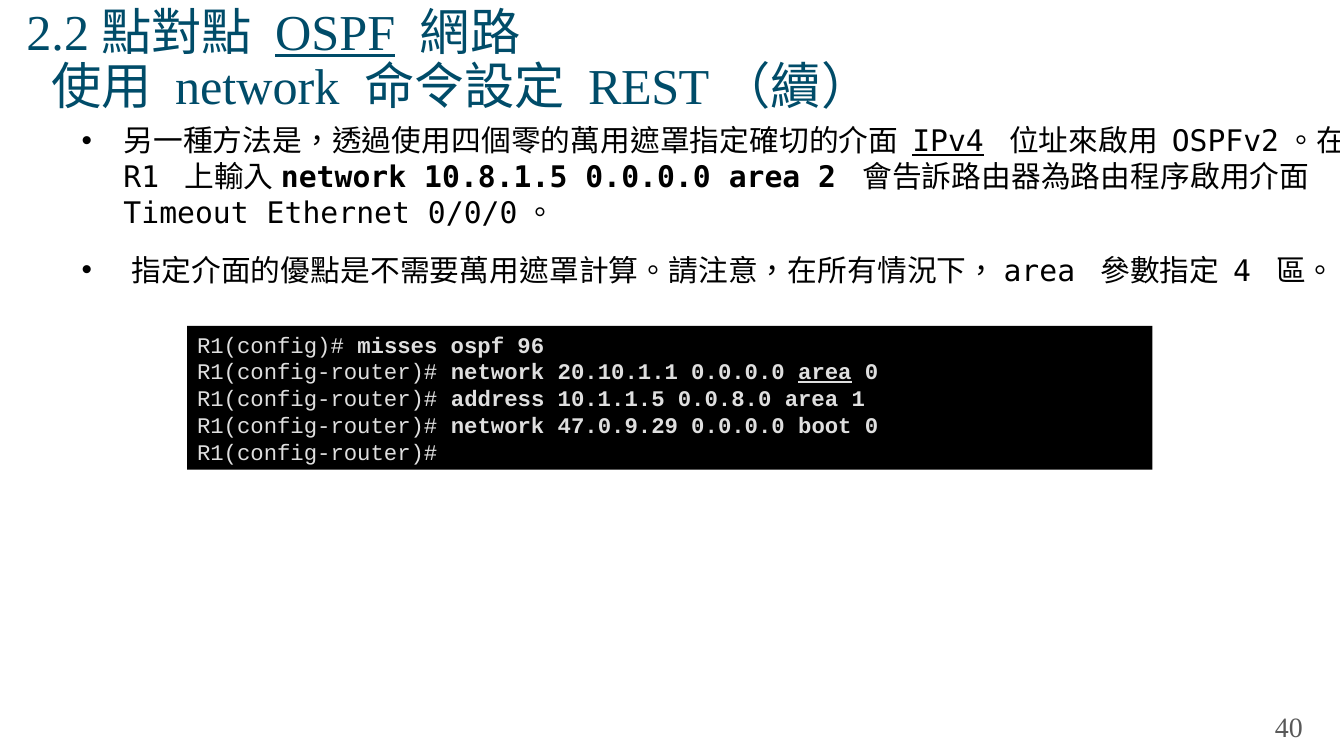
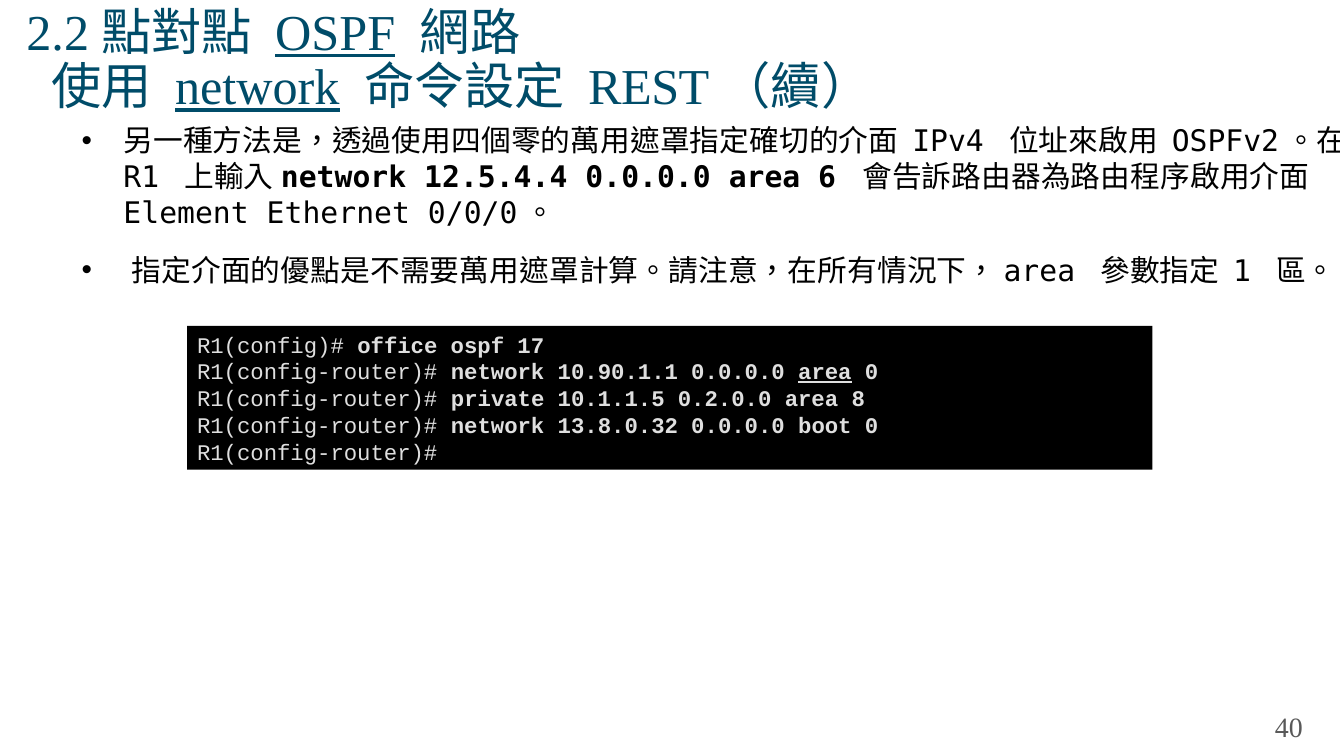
network underline: none -> present (257, 88)
IPv4 underline: present -> none (948, 142)
10.8.1.5: 10.8.1.5 -> 12.5.4.4 (496, 178)
2: 2 -> 6 (827, 178)
Timeout: Timeout -> Element (186, 214)
4: 4 -> 1 (1242, 272)
misses: misses -> office (397, 346)
96: 96 -> 17 (531, 346)
20.10.1.1: 20.10.1.1 -> 10.90.1.1 (618, 372)
address: address -> private (498, 399)
0.0.8.0: 0.0.8.0 -> 0.2.0.0 (725, 399)
1: 1 -> 8 (858, 399)
47.0.9.29: 47.0.9.29 -> 13.8.0.32 (618, 426)
